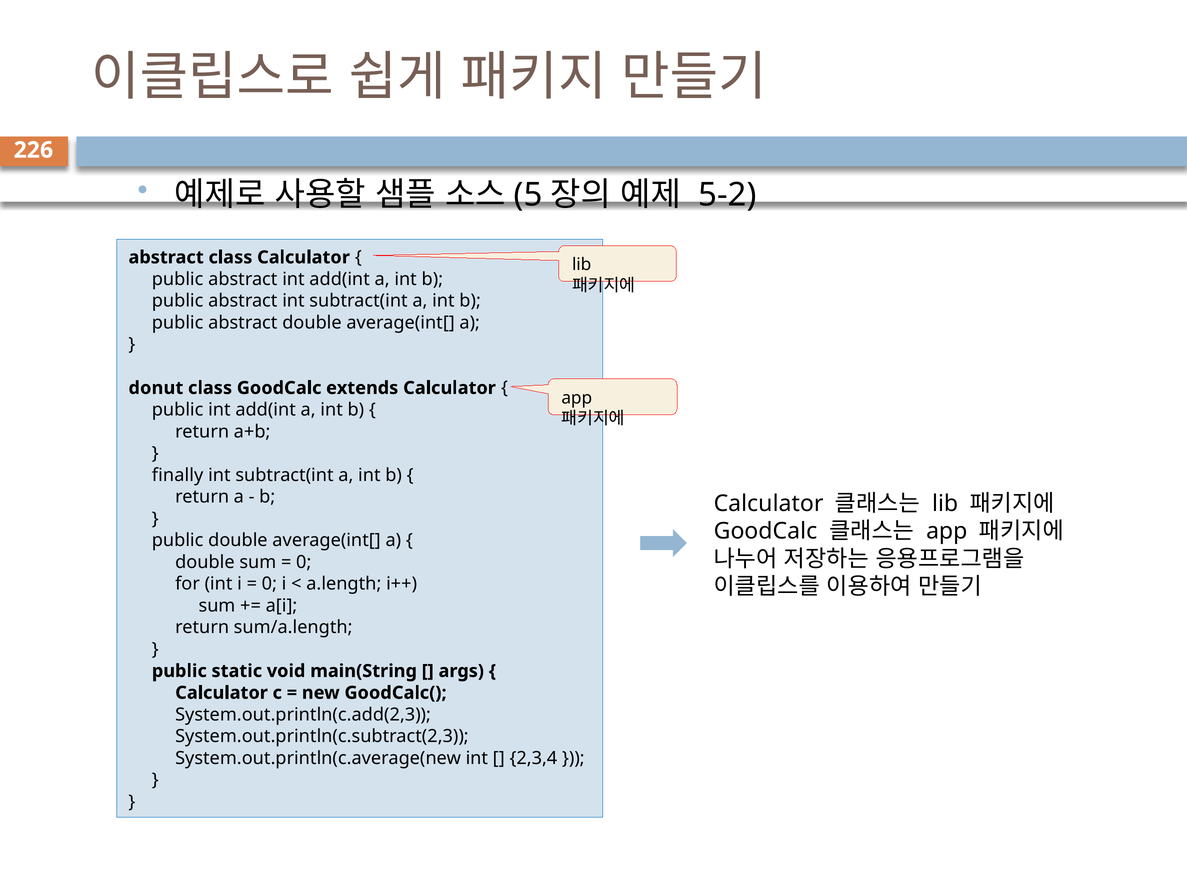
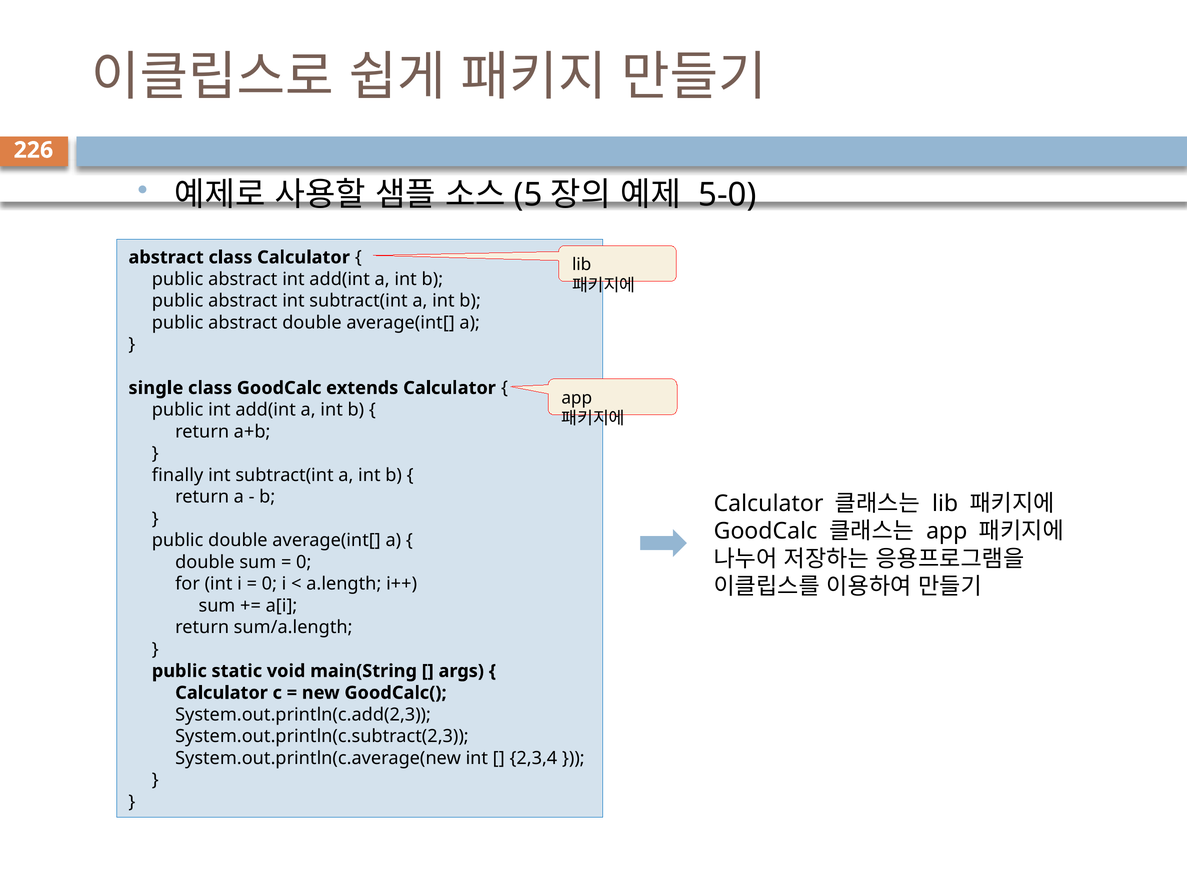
5-2: 5-2 -> 5-0 (727, 195)
donut: donut -> single (156, 388)
